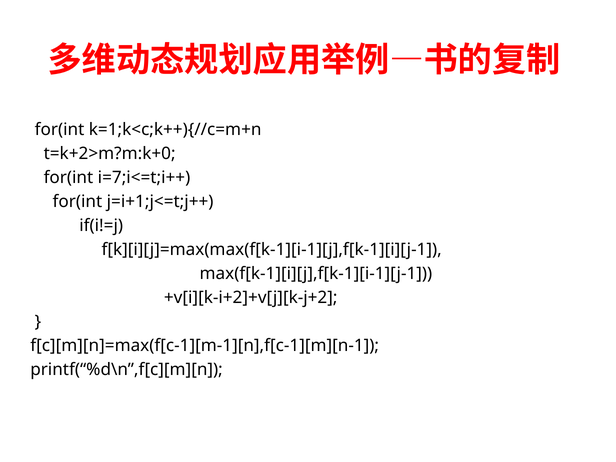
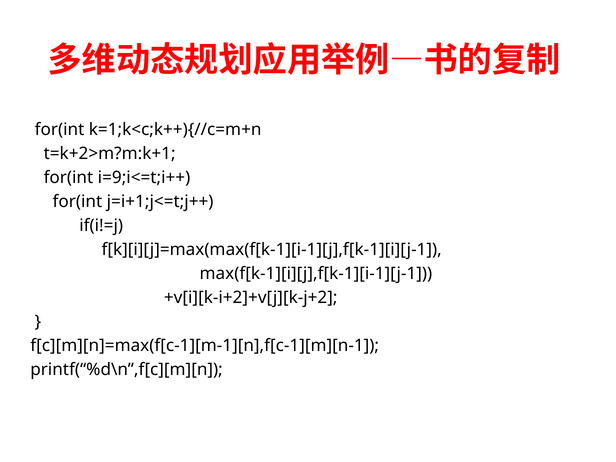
t=k+2>m?m:k+0: t=k+2>m?m:k+0 -> t=k+2>m?m:k+1 (110, 154)
i=7;i<=t;i++: i=7;i<=t;i++ -> i=9;i<=t;i++ (144, 178)
